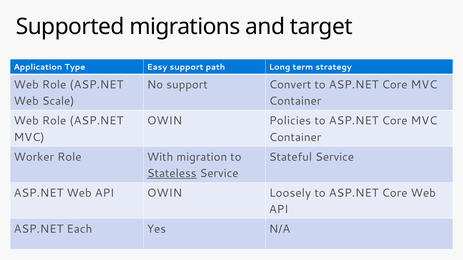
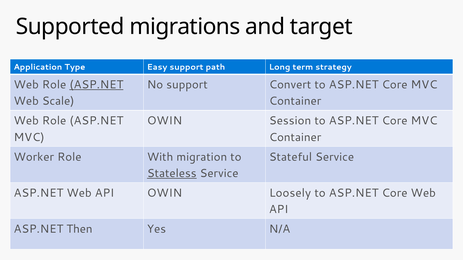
ASP.NET underline: none -> present (96, 85)
Policies: Policies -> Session (290, 121)
Each: Each -> Then (79, 230)
